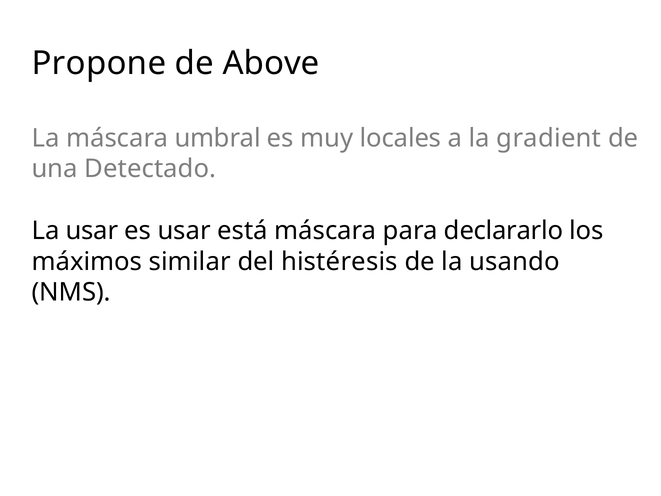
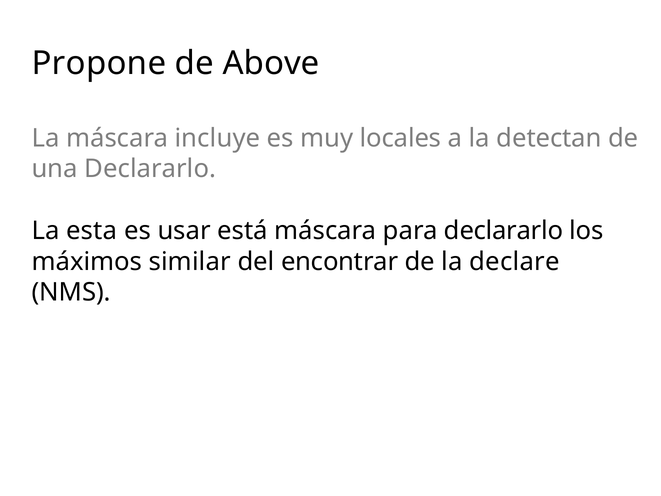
umbral: umbral -> incluye (217, 138)
gradient: gradient -> detectan (549, 138)
una Detectado: Detectado -> Declararlo (150, 169)
La usar: usar -> esta (92, 231)
histéresis: histéresis -> encontrar (340, 261)
usando: usando -> declare (515, 261)
